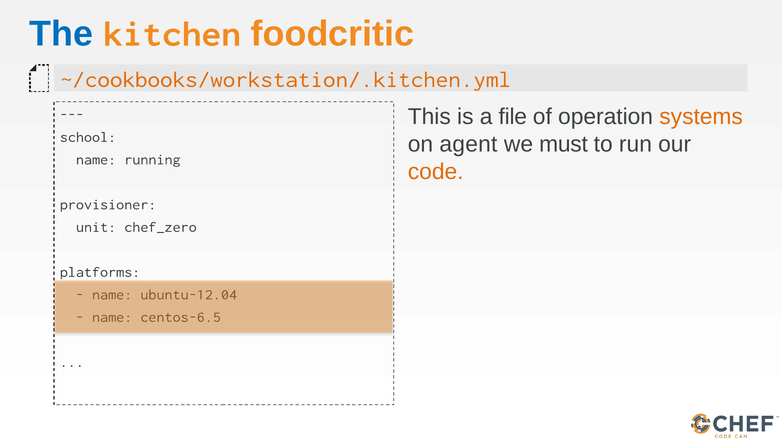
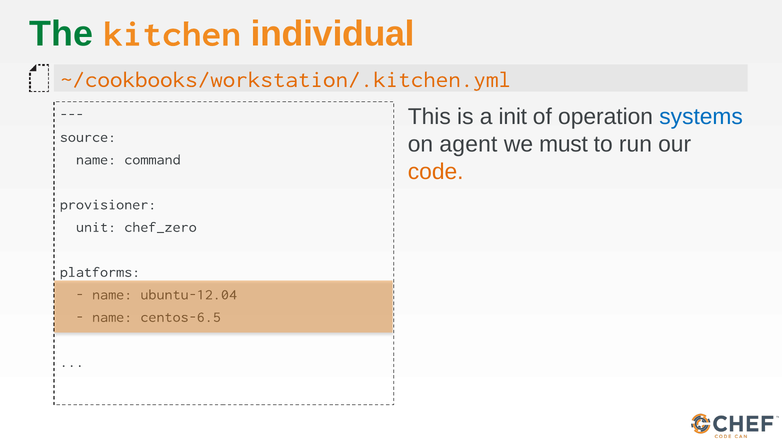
The colour: blue -> green (61, 34)
foodcritic: foodcritic -> individual (333, 34)
file: file -> init (513, 117)
systems colour: orange -> blue (701, 117)
school: school -> source (88, 137)
running: running -> command (152, 159)
